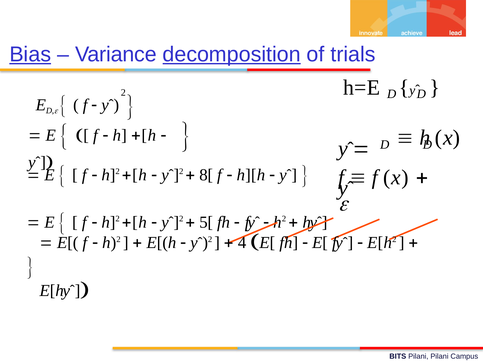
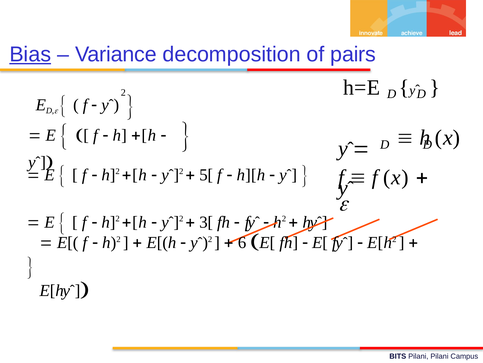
decomposition underline: present -> none (232, 54)
trials: trials -> pairs (353, 54)
8[: 8[ -> 5[ (206, 174)
5[: 5[ -> 3[ (206, 222)
4: 4 -> 6 (242, 242)
